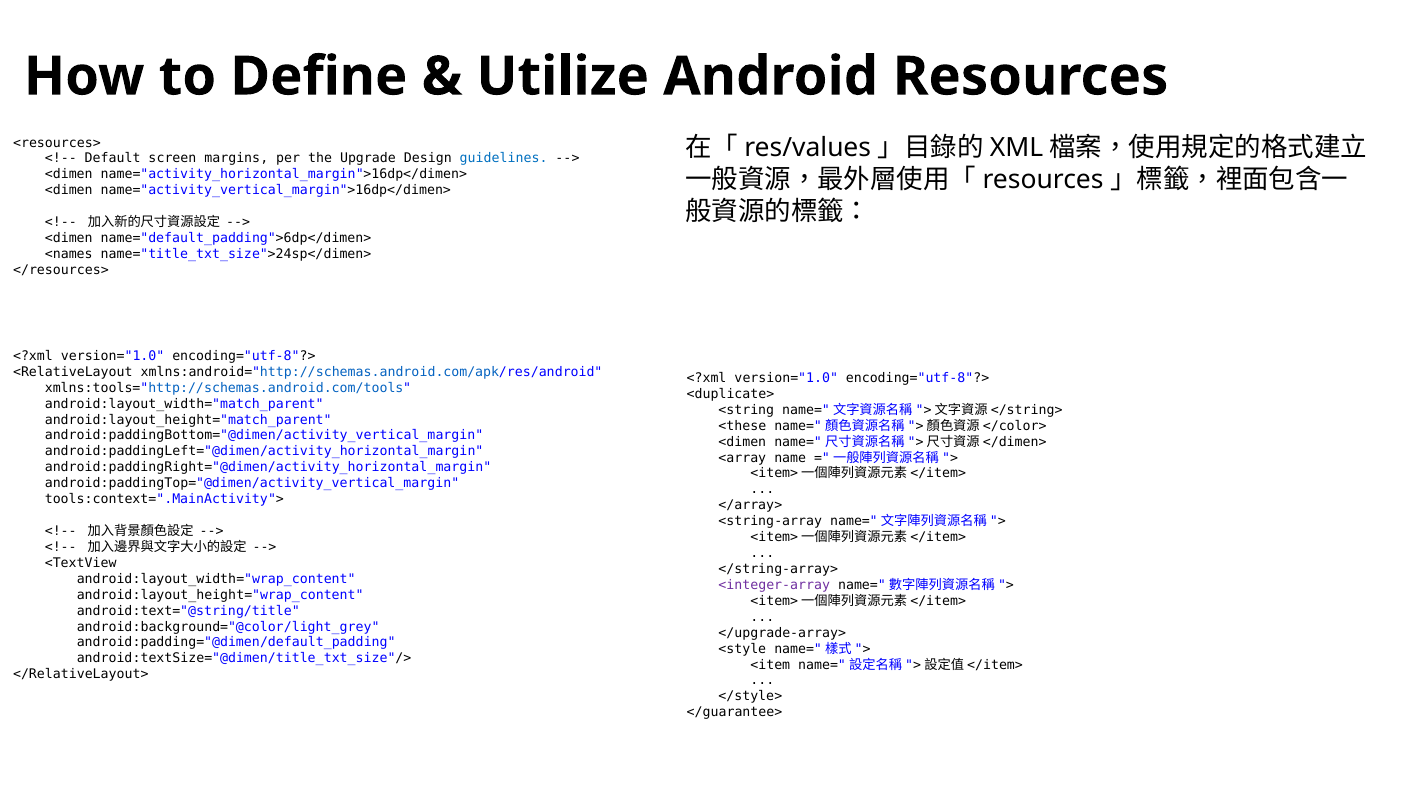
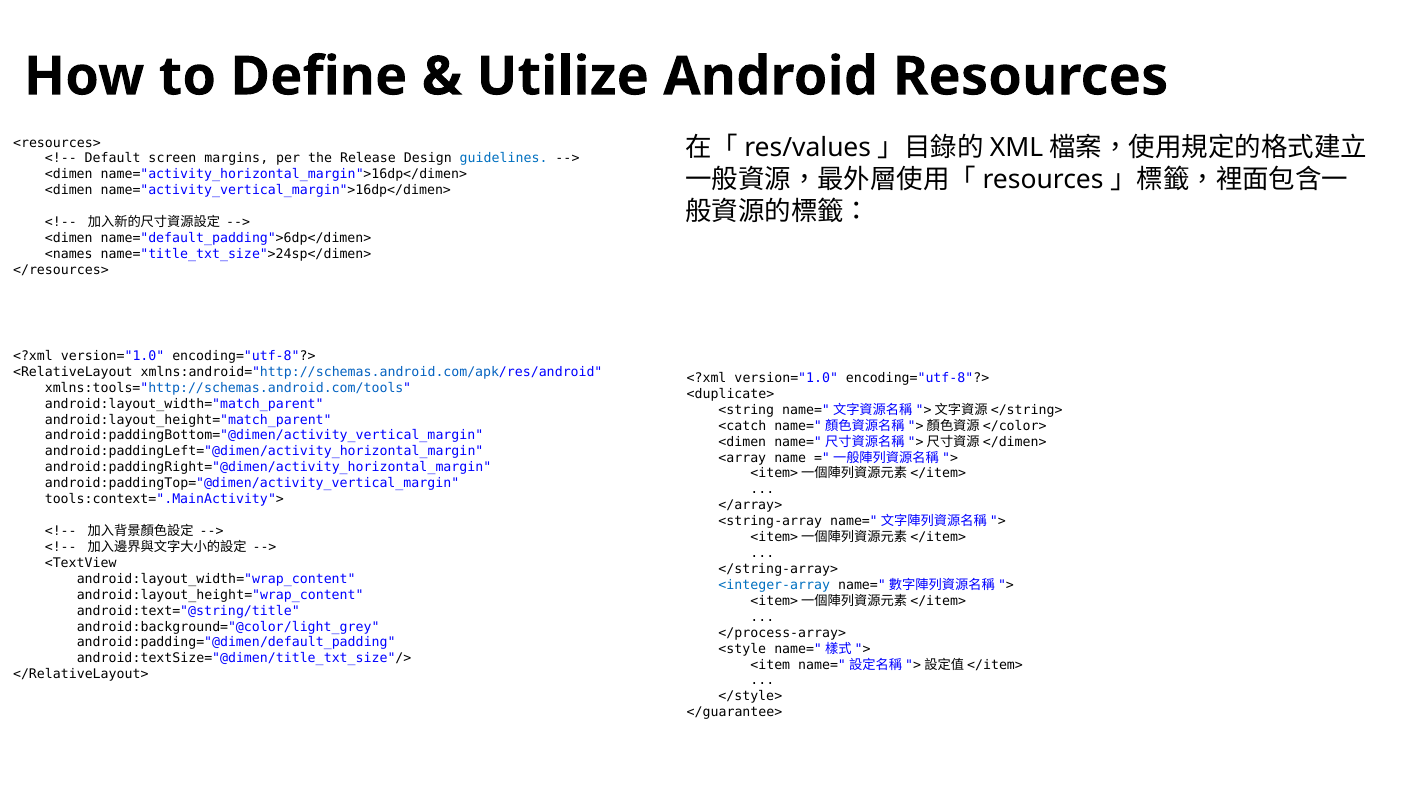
Upgrade: Upgrade -> Release (368, 159)
<these: <these -> <catch (742, 426)
<integer-array colour: purple -> blue (774, 585)
</upgrade-array>: </upgrade-array> -> </process-array> (782, 633)
